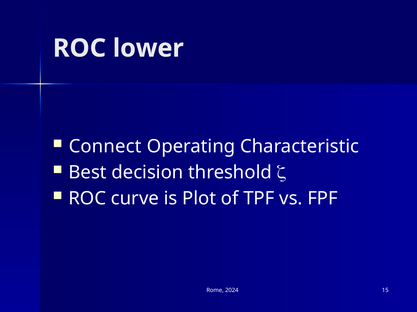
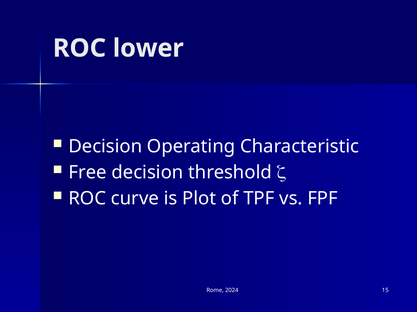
Connect: Connect -> Decision (105, 147)
Best: Best -> Free (88, 173)
